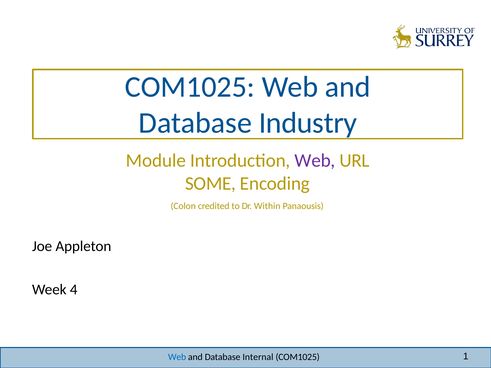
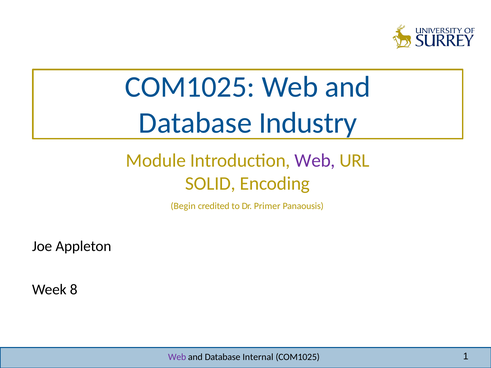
SOME: SOME -> SOLID (210, 184)
Colon: Colon -> Begin (183, 206)
Within: Within -> Primer (267, 206)
4: 4 -> 8 (74, 290)
Web colour: blue -> purple (177, 357)
